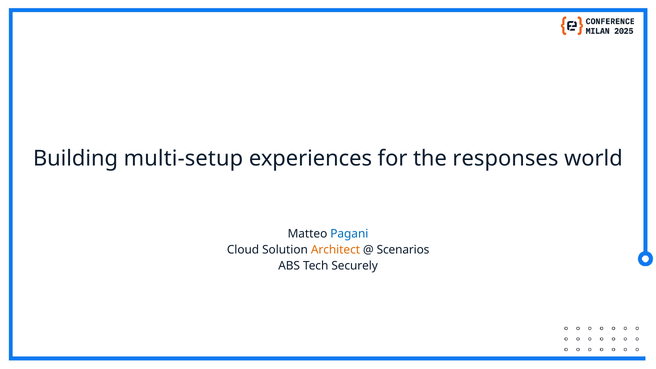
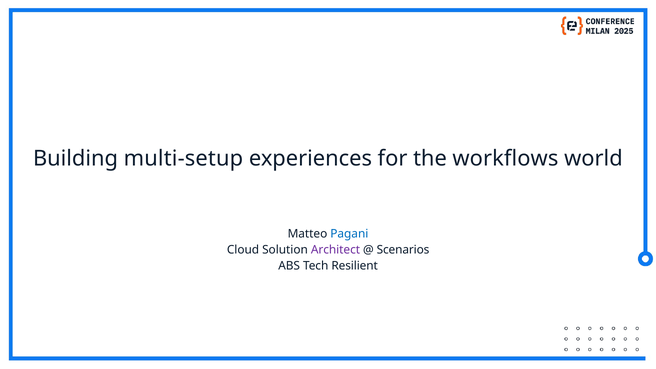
responses: responses -> workflows (505, 158)
Architect colour: orange -> purple (335, 250)
Securely: Securely -> Resilient (355, 266)
